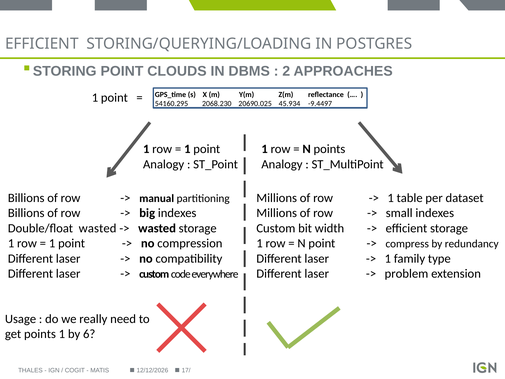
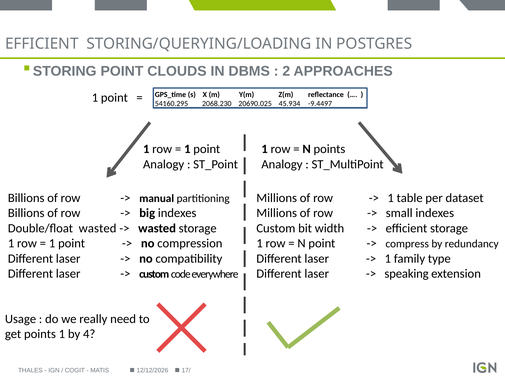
problem: problem -> speaking (407, 274)
6: 6 -> 4 (89, 334)
